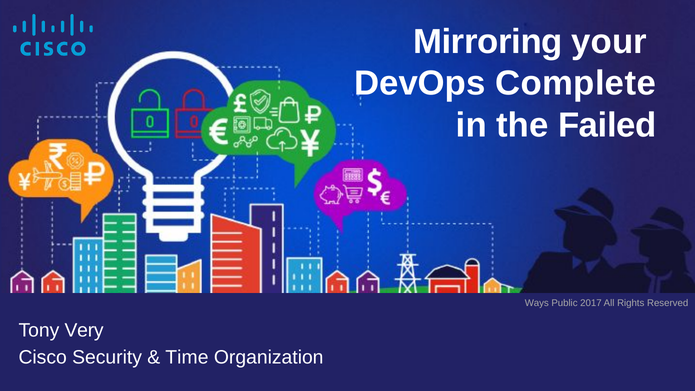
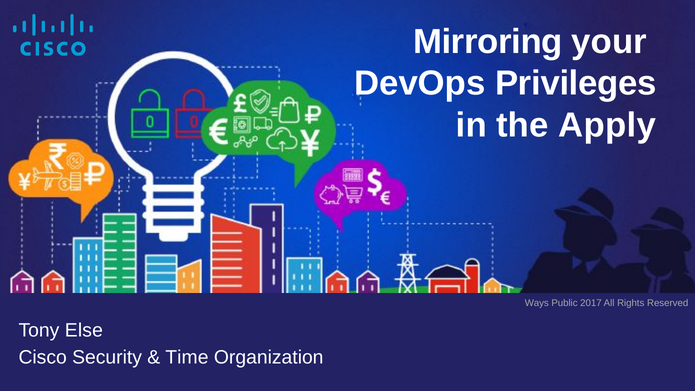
Complete: Complete -> Privileges (576, 83)
Failed: Failed -> Apply (607, 125)
Very: Very -> Else (84, 330)
